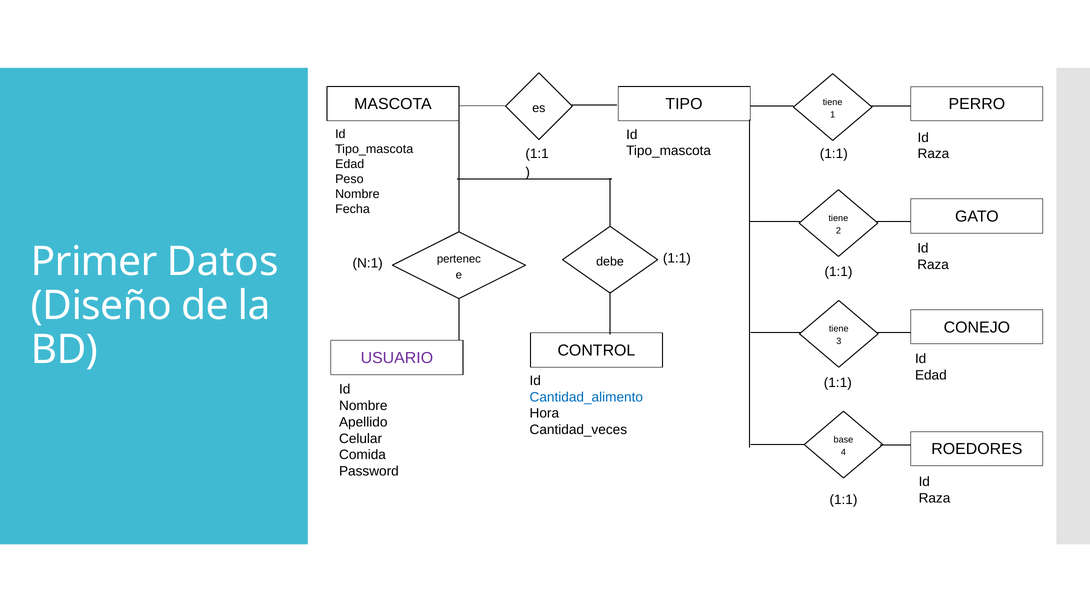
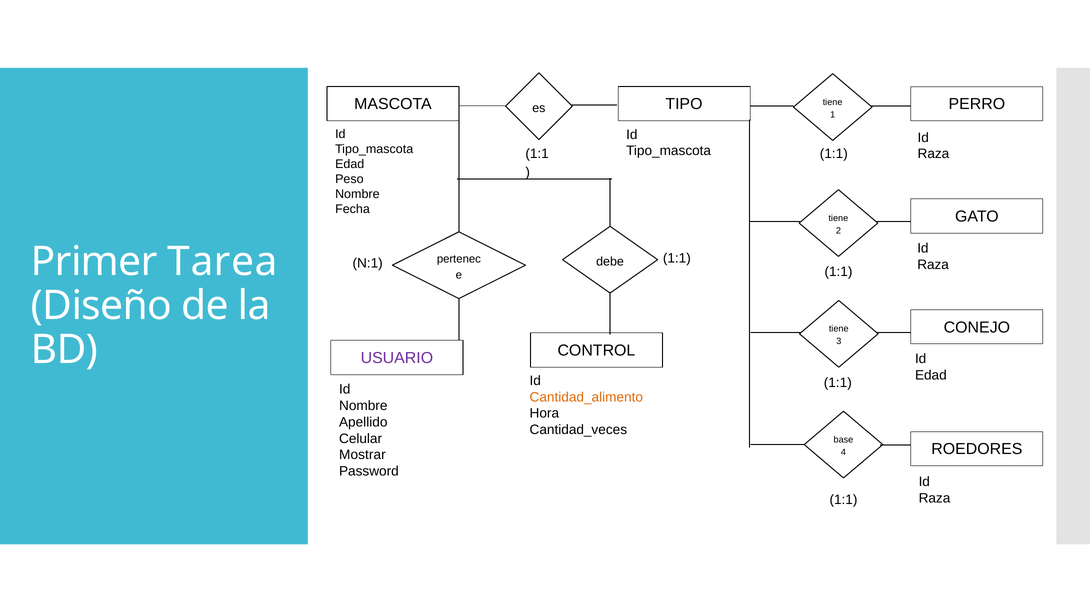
Datos: Datos -> Tarea (223, 262)
Cantidad_alimento colour: blue -> orange (586, 397)
Comida: Comida -> Mostrar (362, 455)
